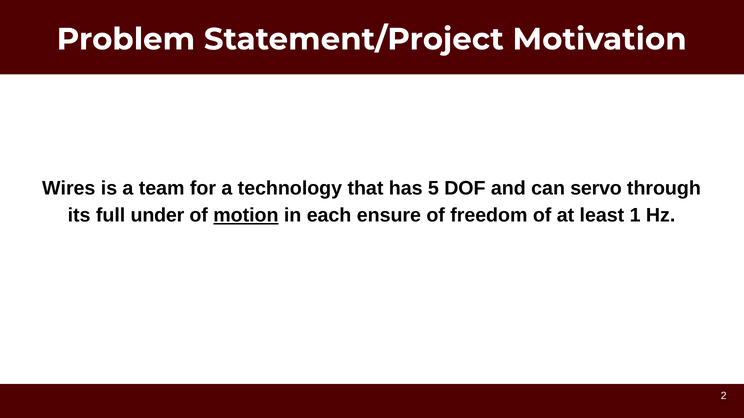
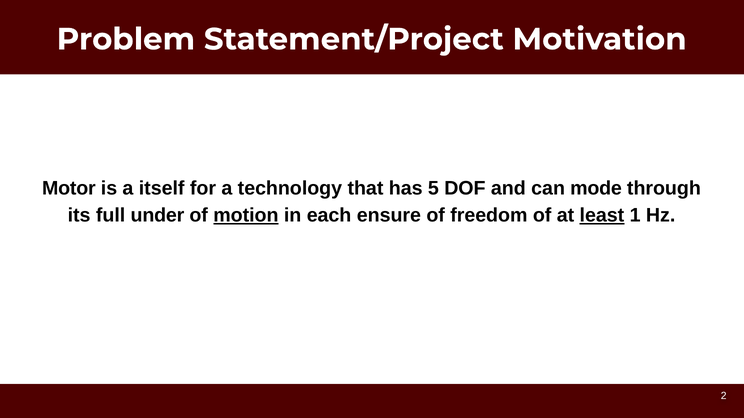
Wires: Wires -> Motor (69, 189)
team: team -> itself (162, 189)
servo: servo -> mode (596, 189)
least underline: none -> present (602, 216)
